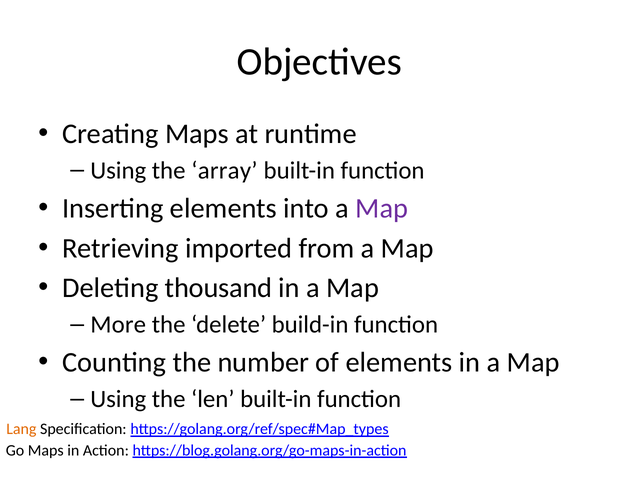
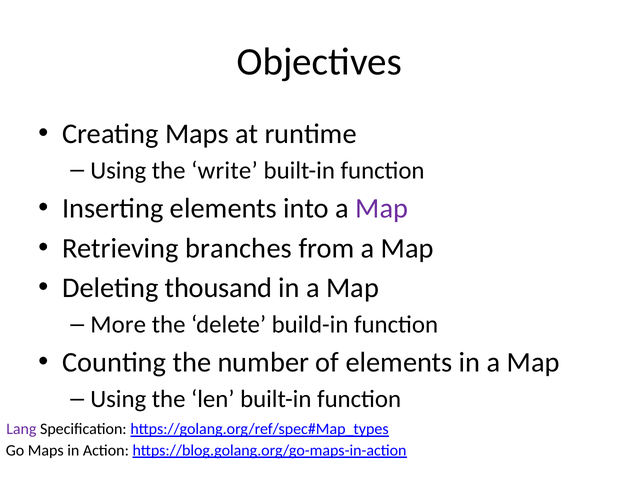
array: array -> write (224, 171)
imported: imported -> branches (239, 248)
Lang colour: orange -> purple (21, 429)
